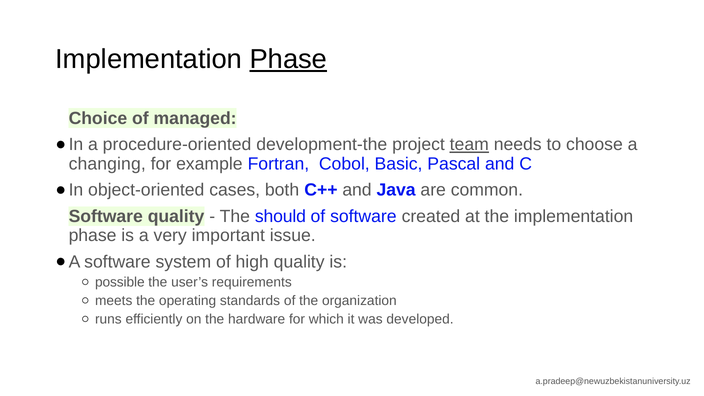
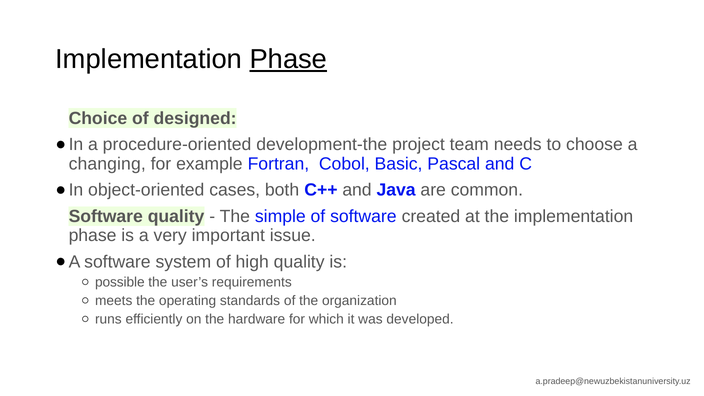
managed: managed -> designed (195, 118)
team underline: present -> none (469, 145)
should: should -> simple (280, 216)
